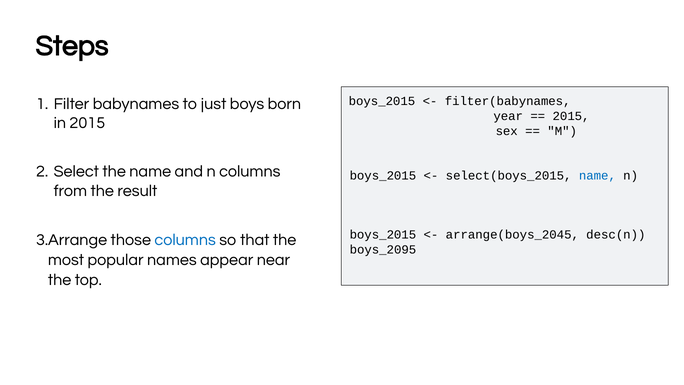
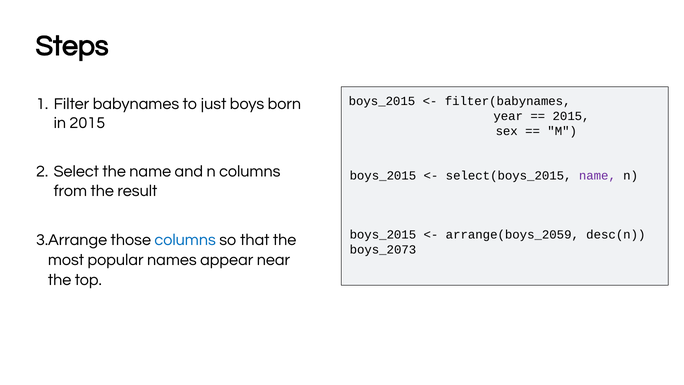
name colour: blue -> purple (597, 175)
arrange(boys_2045: arrange(boys_2045 -> arrange(boys_2059 (512, 235)
boys_2095: boys_2095 -> boys_2073 (383, 250)
